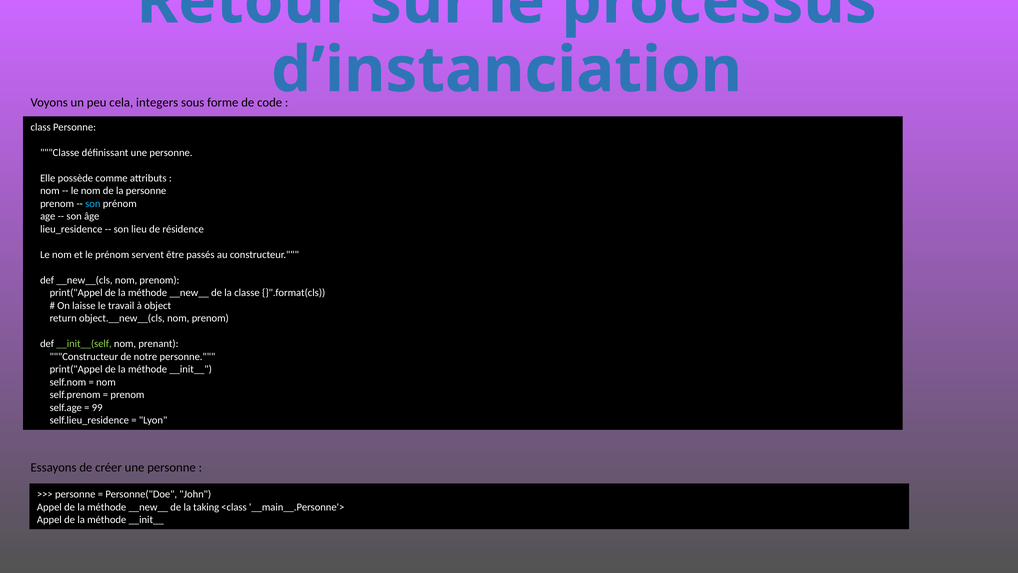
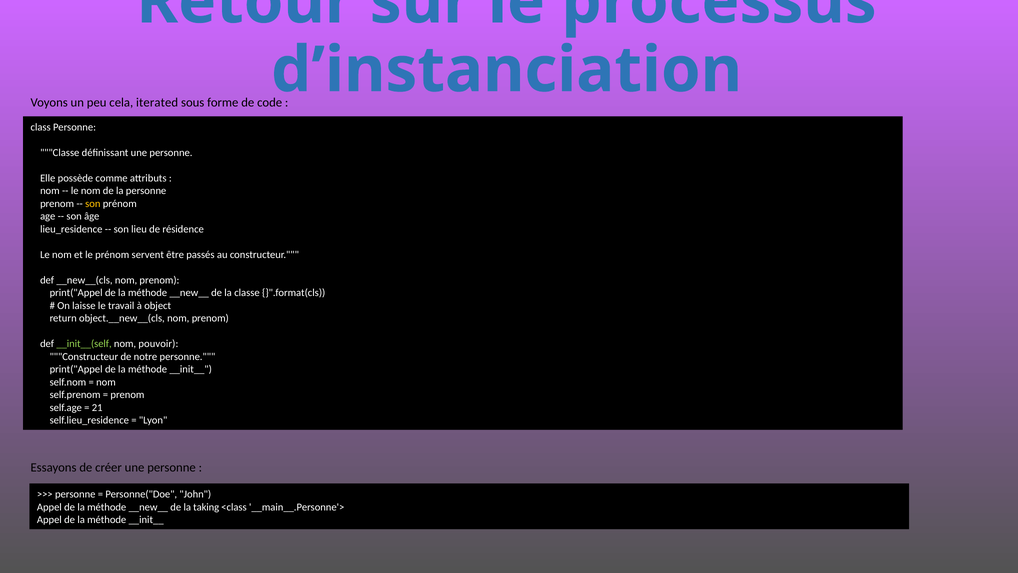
integers: integers -> iterated (157, 102)
son colour: light blue -> yellow (93, 204)
prenant: prenant -> pouvoir (158, 344)
99: 99 -> 21 (97, 407)
